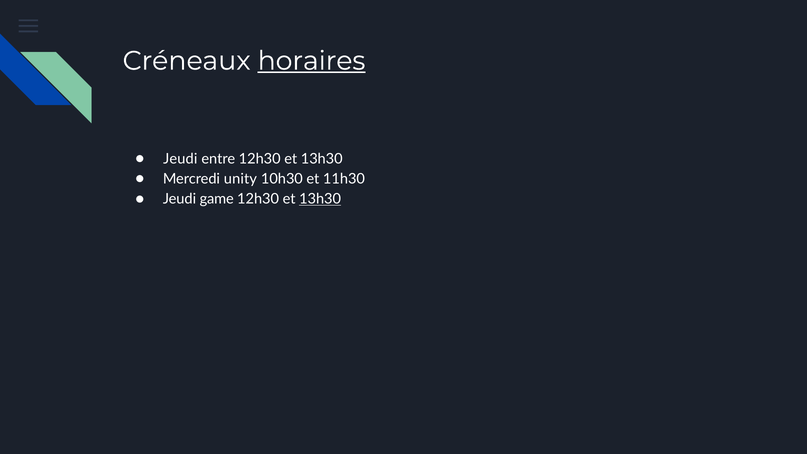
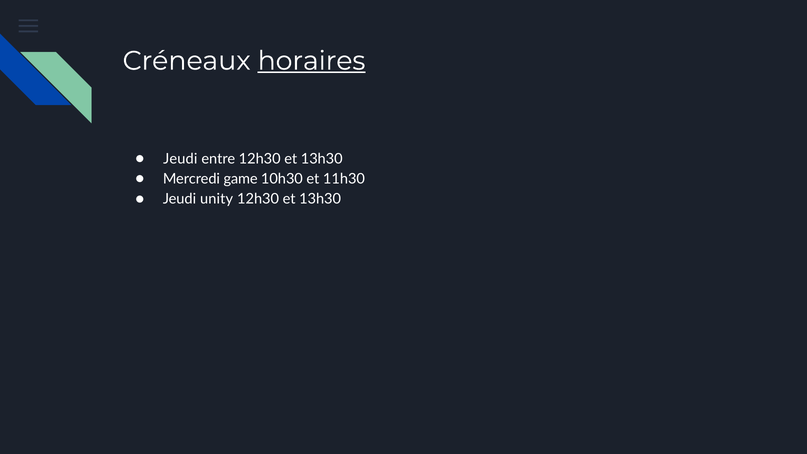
unity: unity -> game (241, 179)
game: game -> unity (217, 199)
13h30 underline: present -> none (320, 199)
